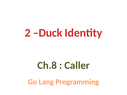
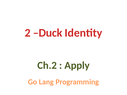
Ch.8: Ch.8 -> Ch.2 (47, 66)
Caller: Caller -> Apply (77, 66)
